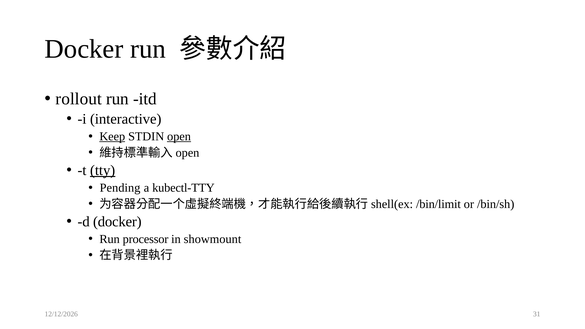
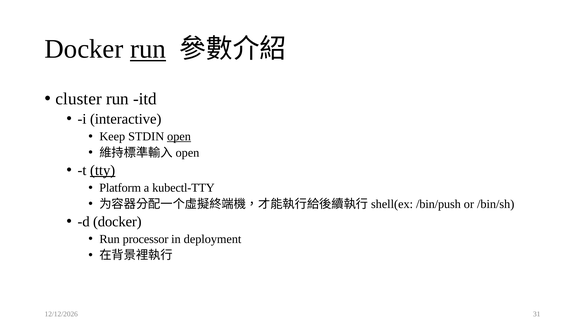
run underline: none -> present (148, 49)
rollout: rollout -> cluster (79, 99)
Keep underline: present -> none (112, 137)
Pending: Pending -> Platform (120, 188)
/bin/limit: /bin/limit -> /bin/push (438, 204)
showmount: showmount -> deployment (213, 239)
